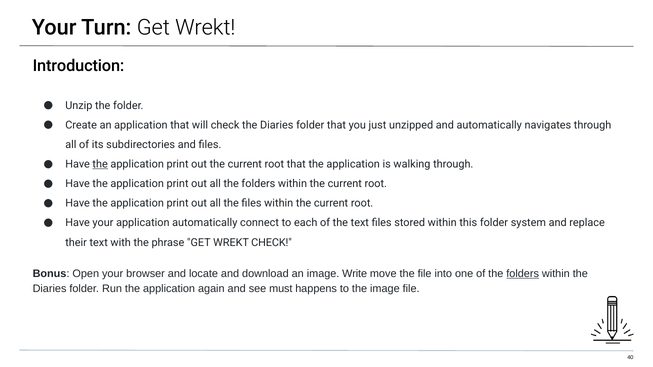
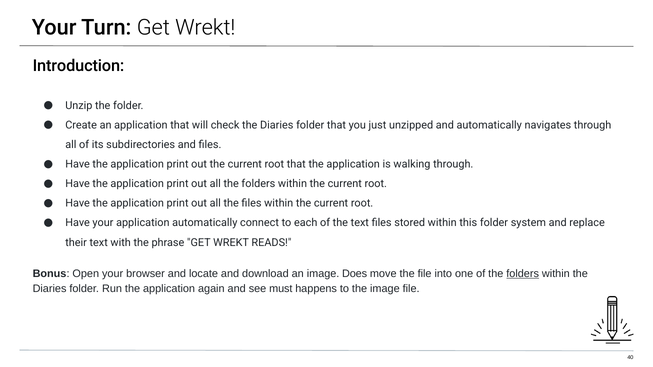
the underline: present -> none (100, 164)
WREKT CHECK: CHECK -> READS (271, 243)
Write: Write -> Does (355, 274)
